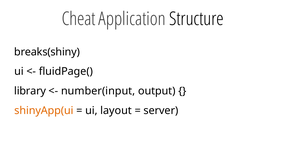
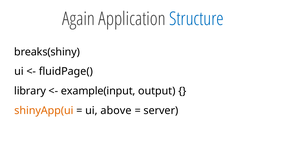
Cheat: Cheat -> Again (78, 19)
Structure colour: black -> blue (196, 19)
number(input: number(input -> example(input (98, 91)
layout: layout -> above (116, 111)
